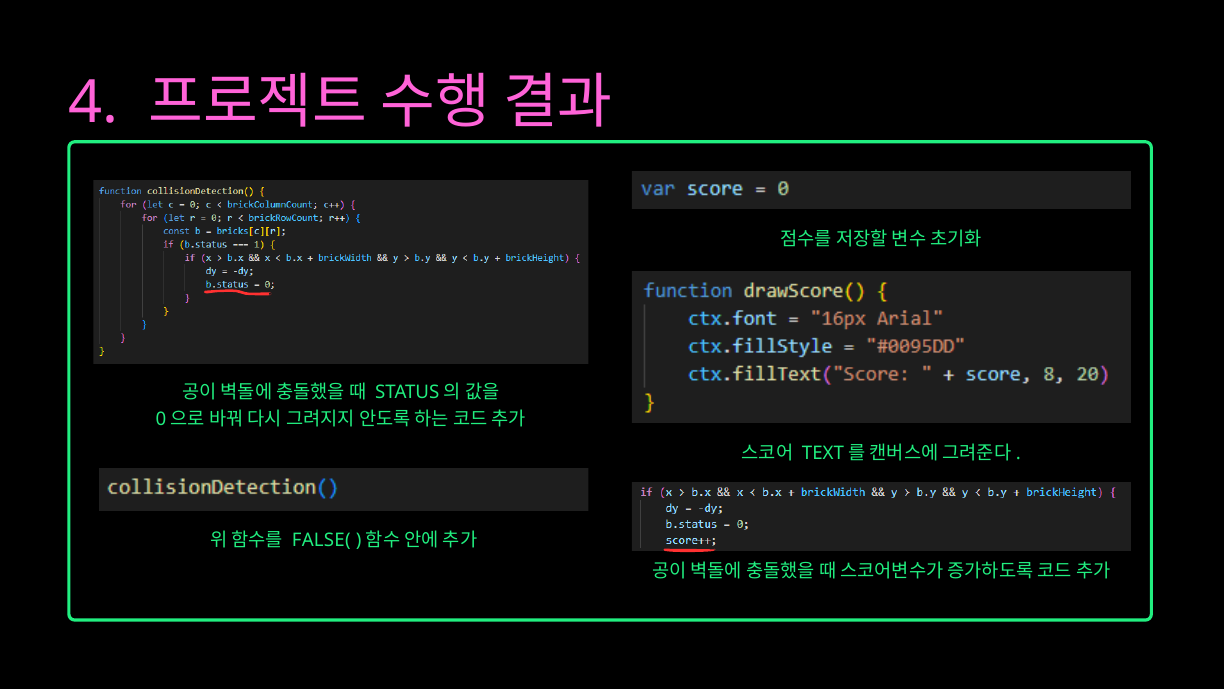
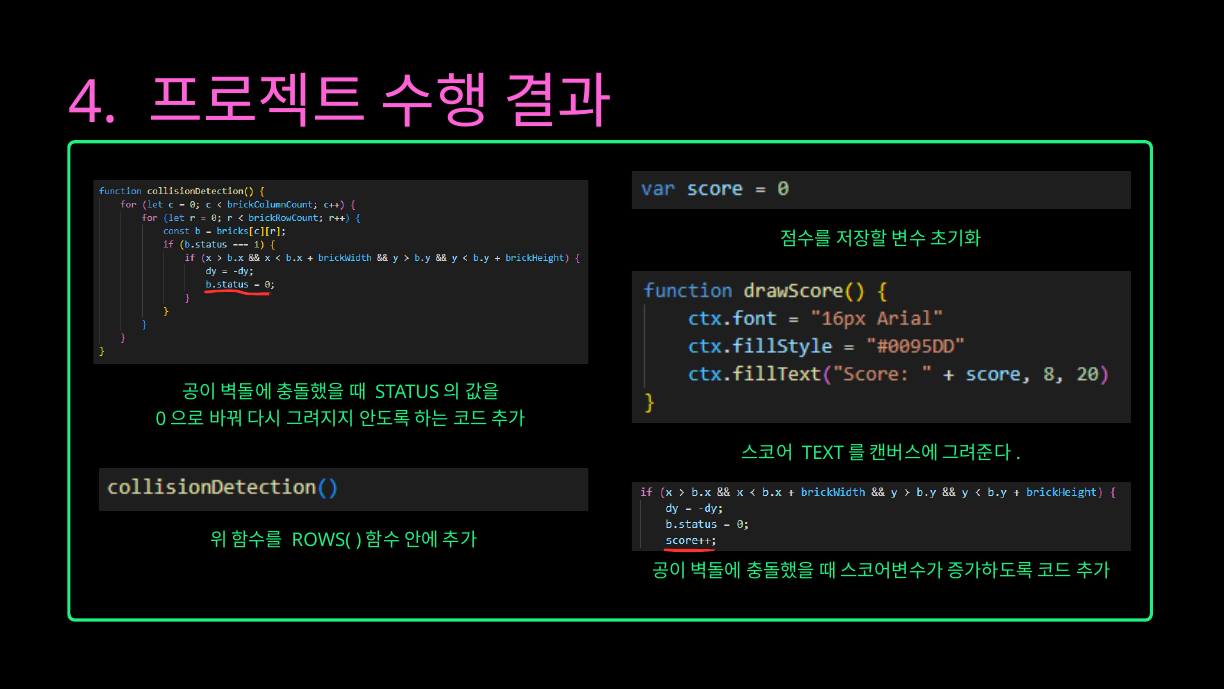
FALSE(: FALSE( -> ROWS( (321, 540)
